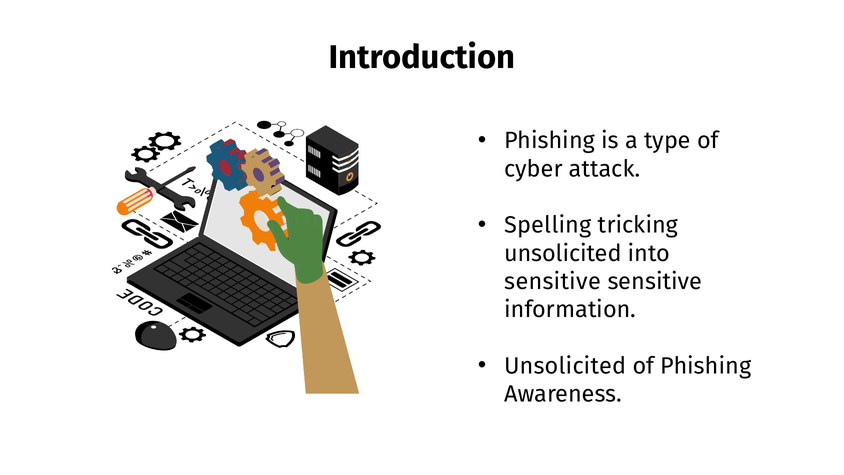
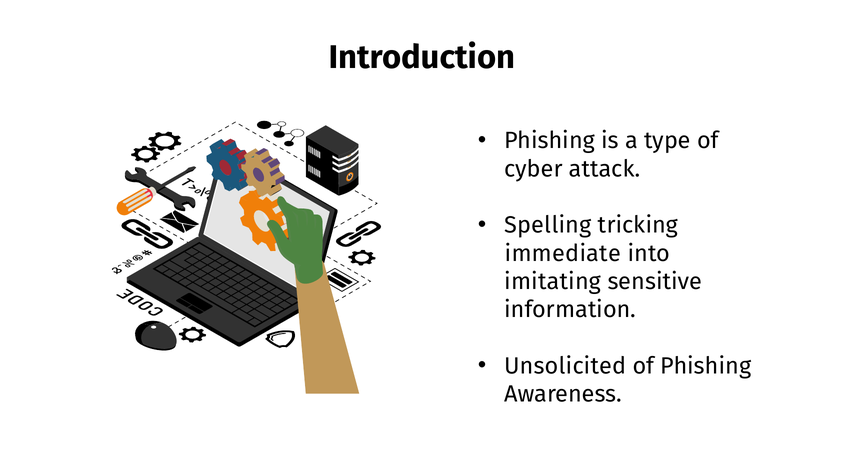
unsolicited: unsolicited -> immediate (563, 253)
sensitive: sensitive -> imitating (553, 281)
